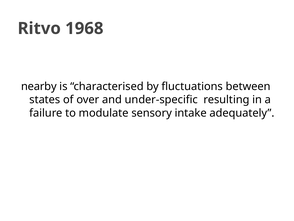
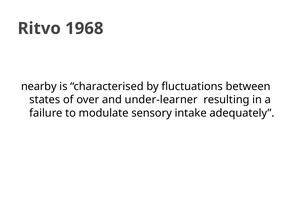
under-specific: under-specific -> under-learner (161, 99)
